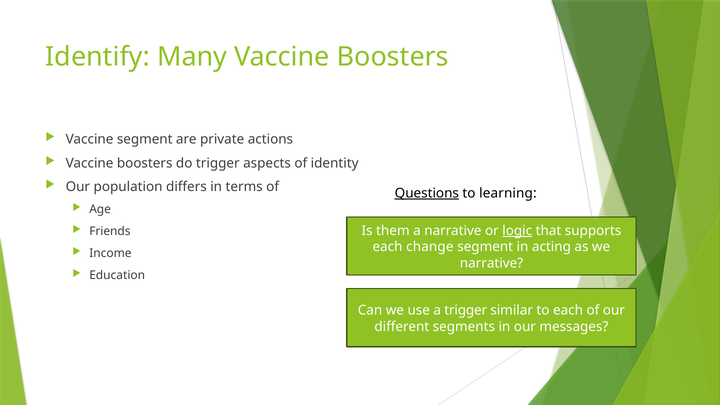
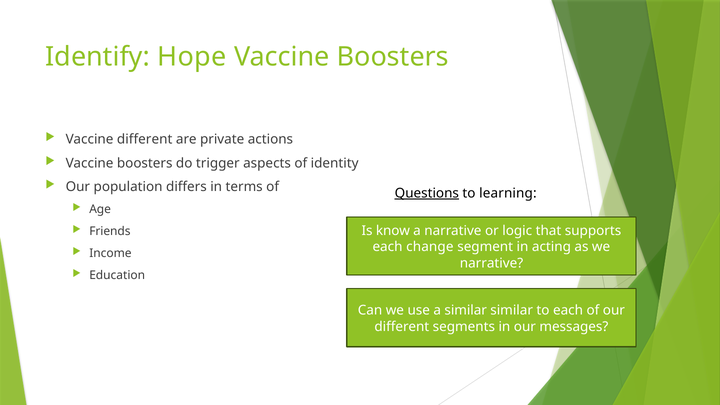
Many: Many -> Hope (192, 57)
Vaccine segment: segment -> different (145, 139)
them: them -> know (393, 231)
logic underline: present -> none (517, 231)
a trigger: trigger -> similar (466, 310)
